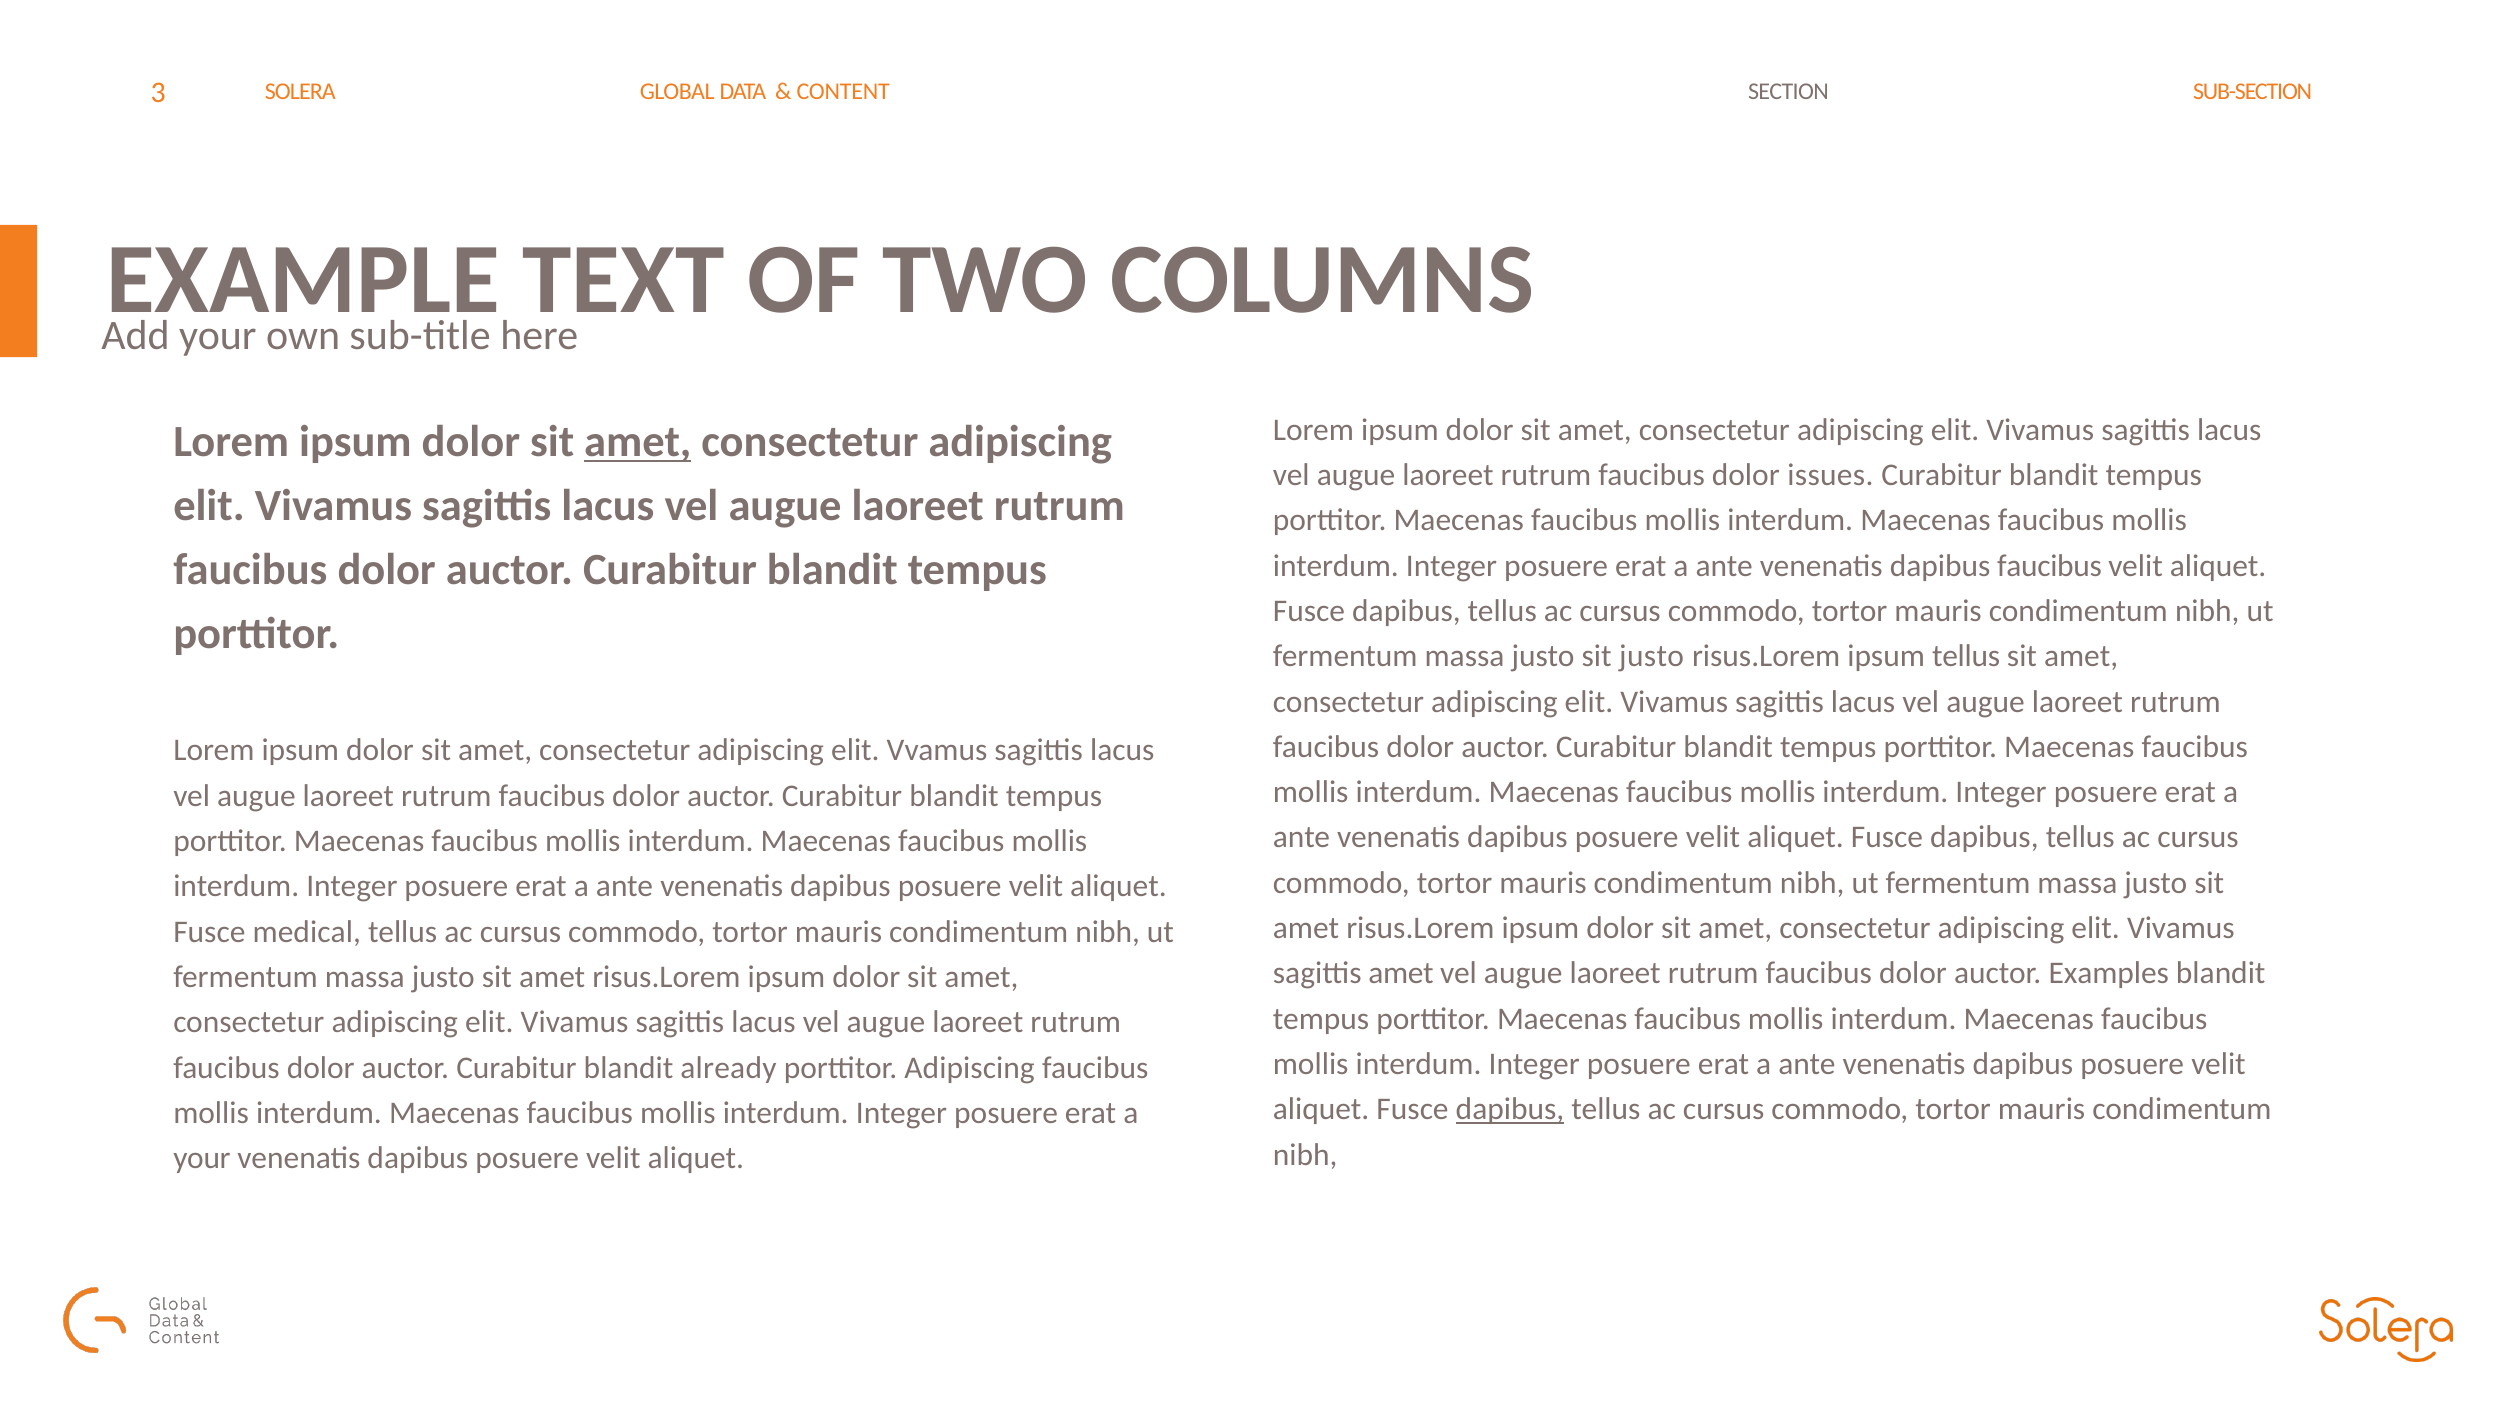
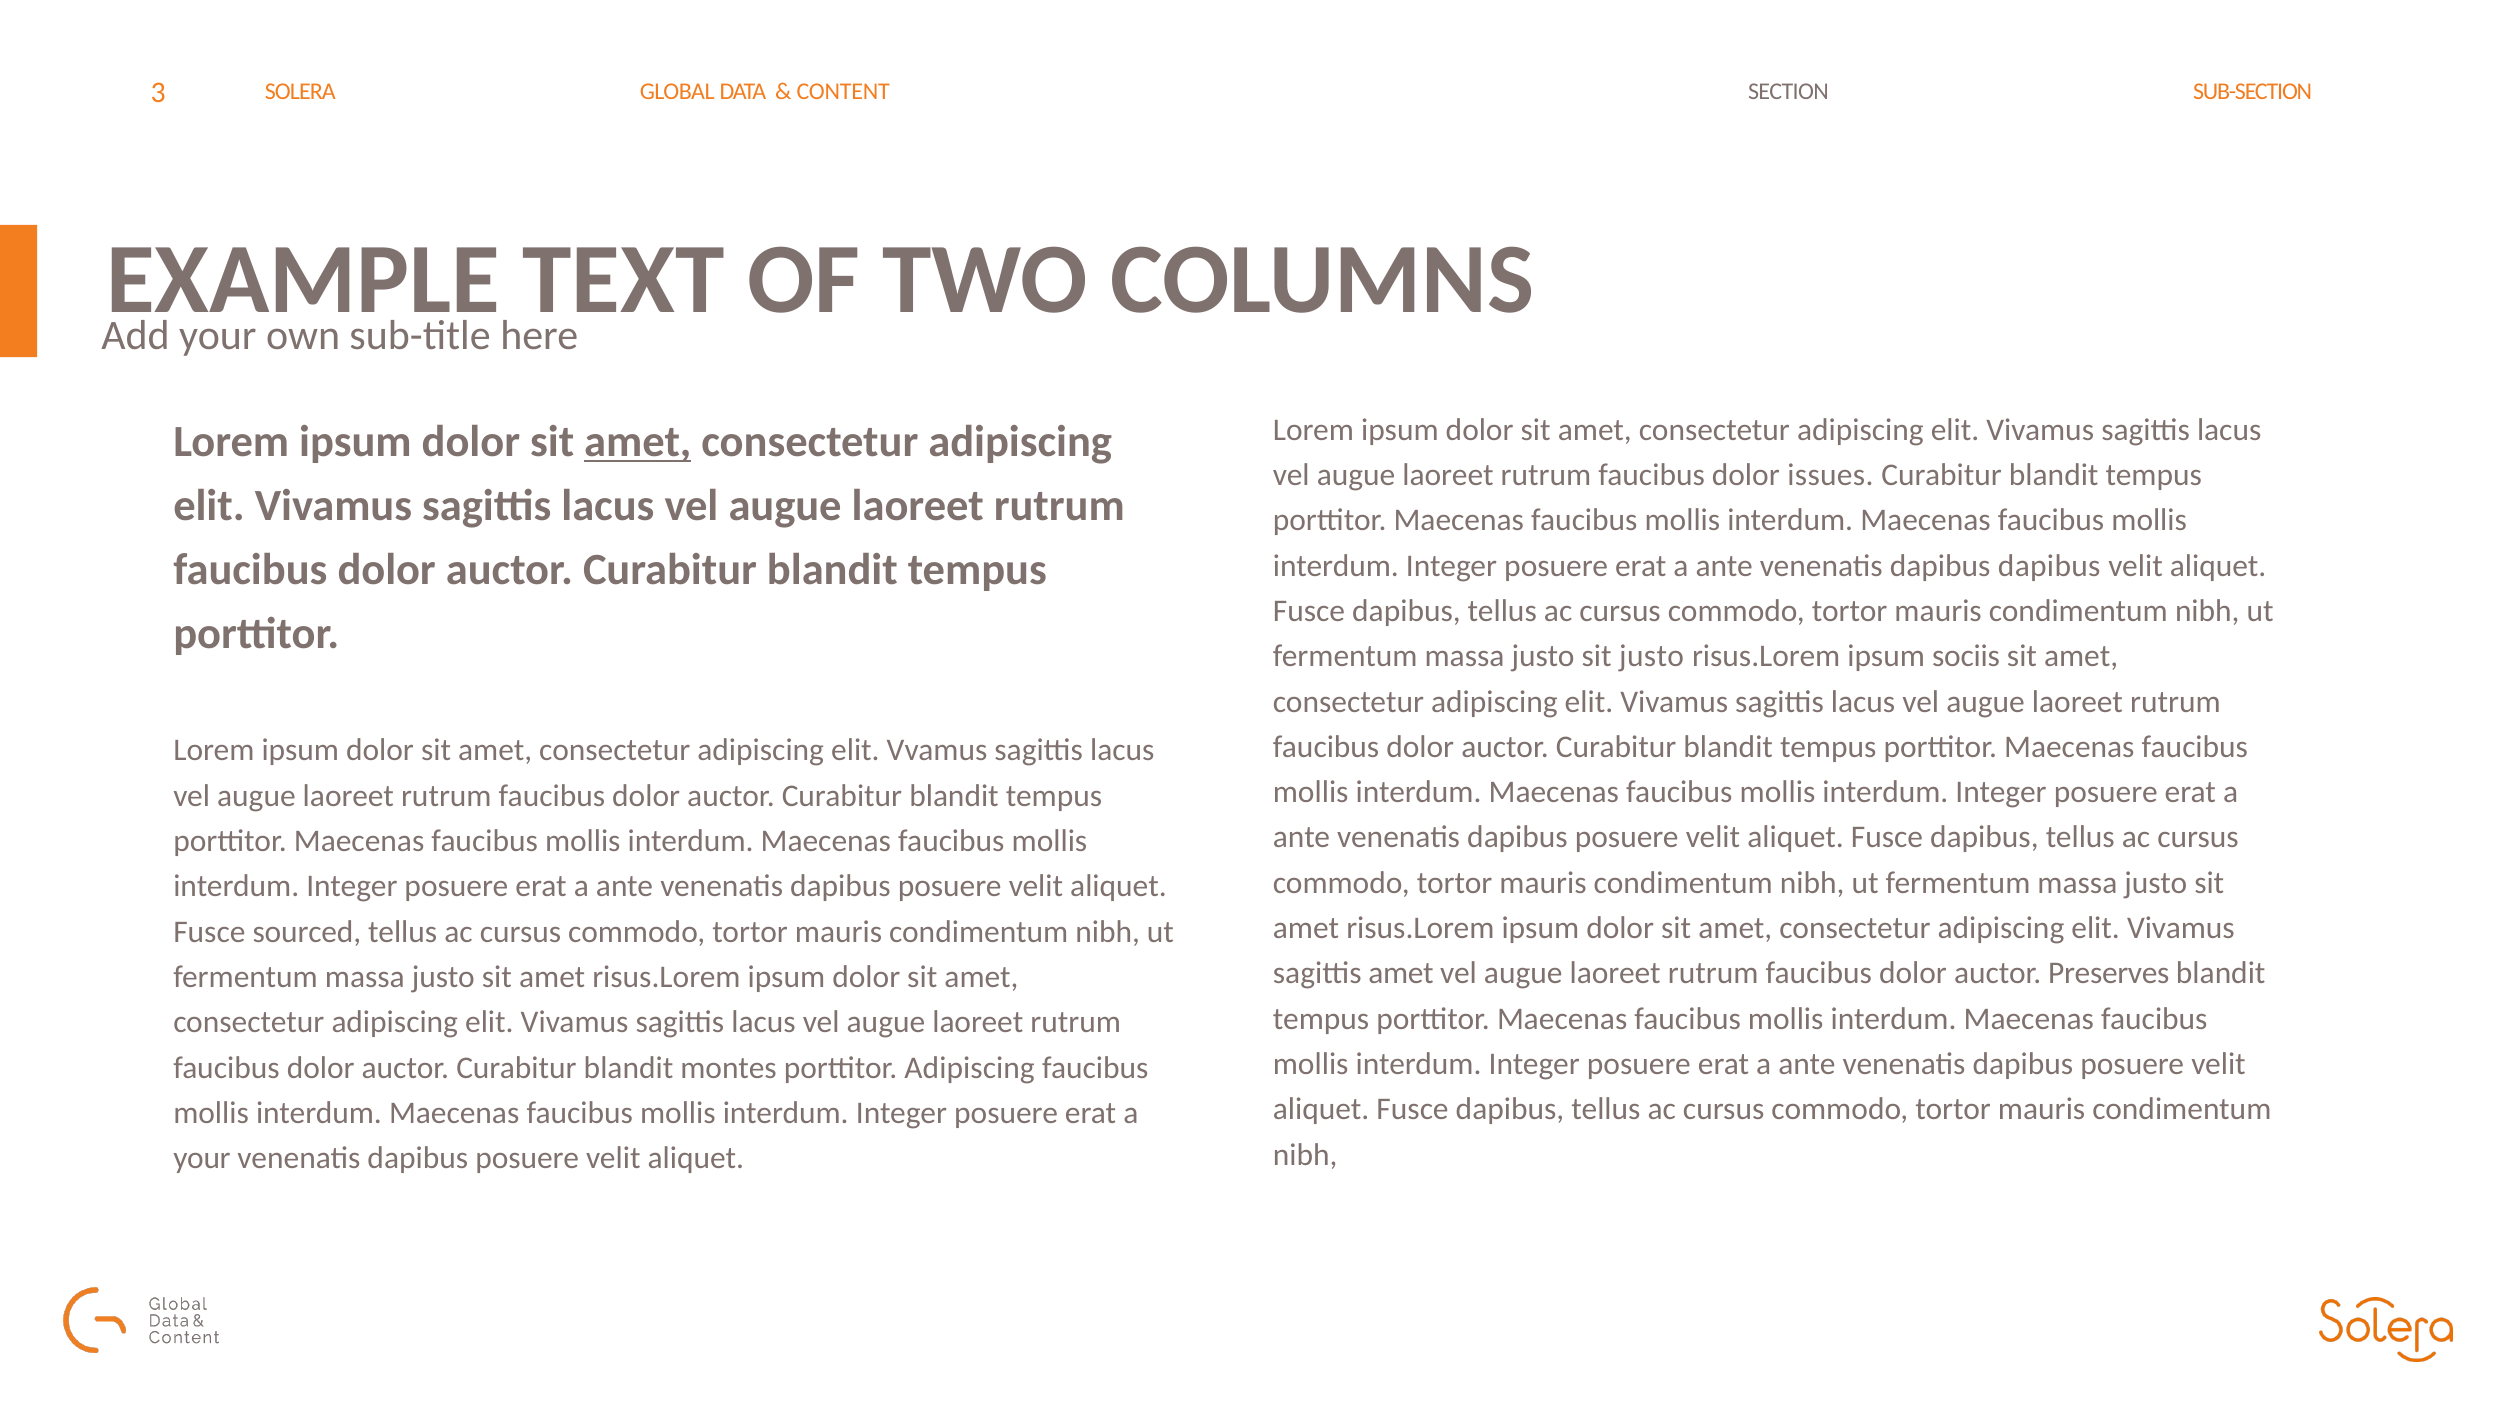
dapibus faucibus: faucibus -> dapibus (2049, 566)
ipsum tellus: tellus -> sociis (1966, 656)
medical: medical -> sourced (307, 932)
Examples: Examples -> Preserves (2109, 973)
already: already -> montes (729, 1068)
dapibus underline: present -> none (1510, 1109)
